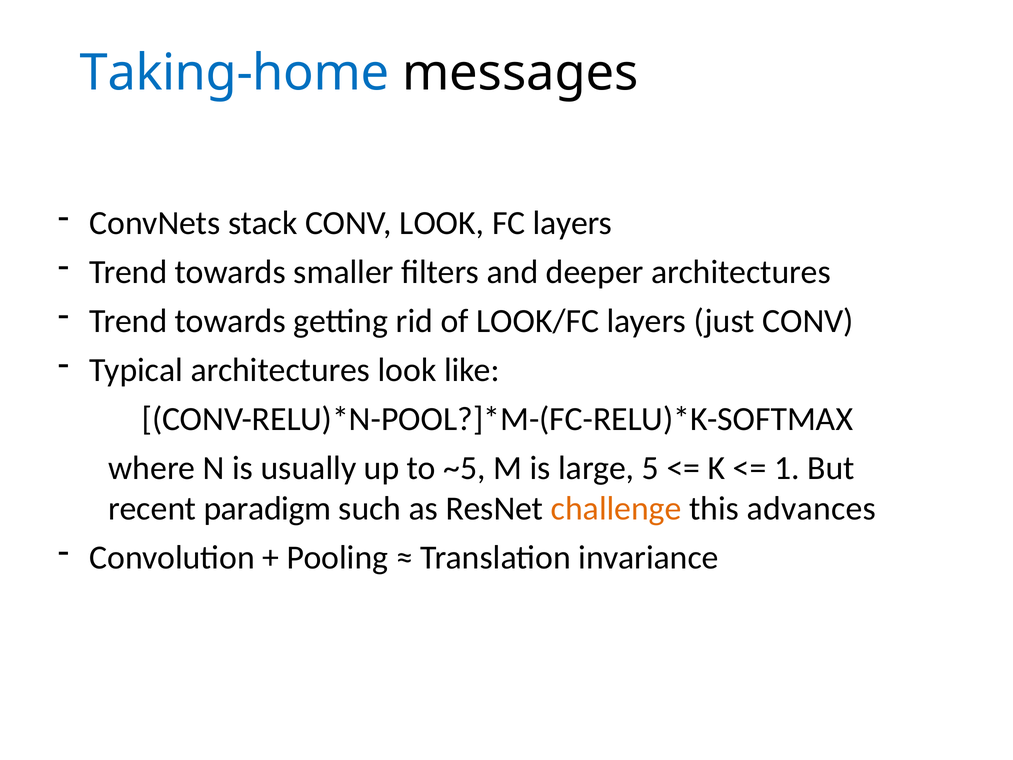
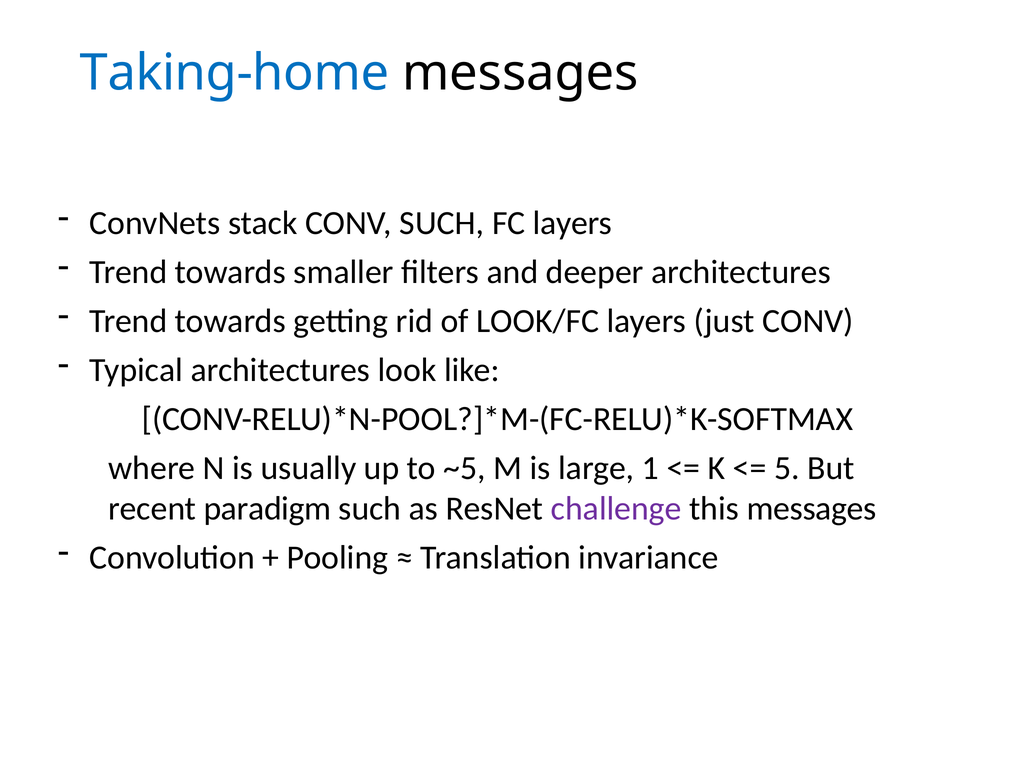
CONV LOOK: LOOK -> SUCH (442, 223)
5: 5 -> 1 (650, 468)
1: 1 -> 5 (787, 468)
challenge colour: orange -> purple (616, 508)
this advances: advances -> messages (812, 508)
